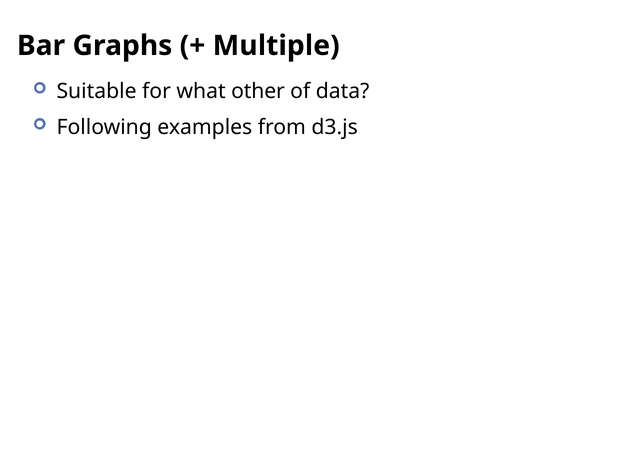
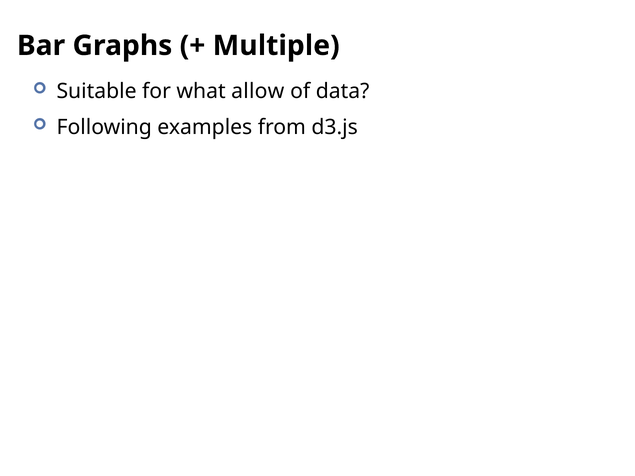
other: other -> allow (258, 91)
